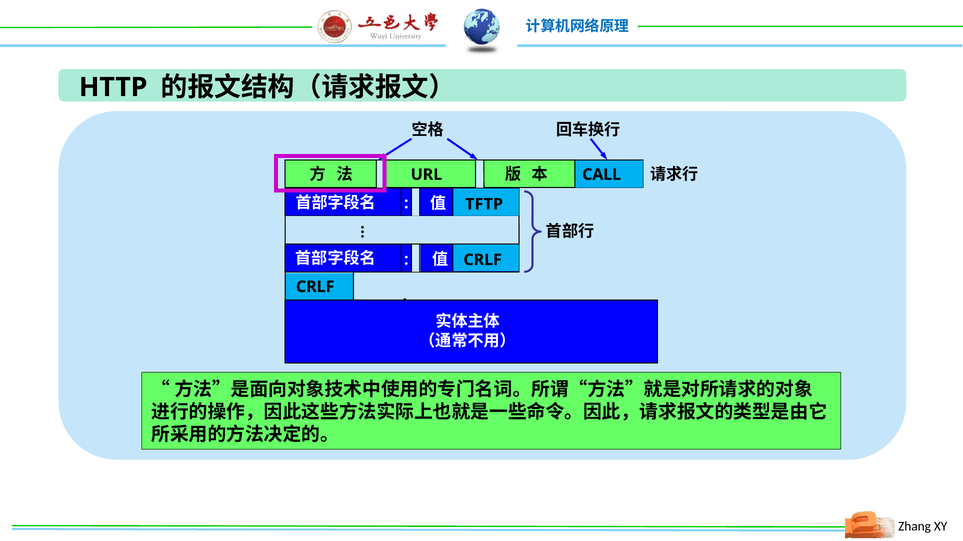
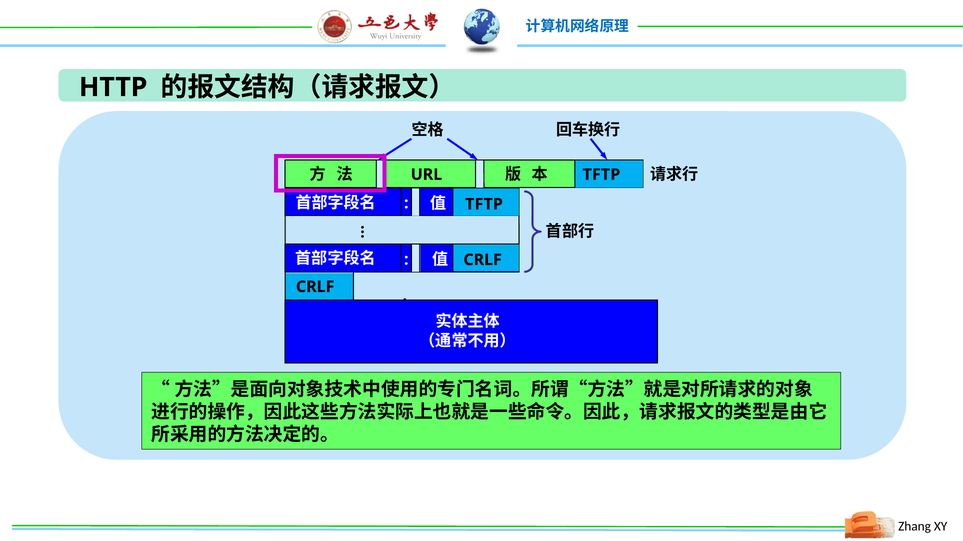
CALL: CALL -> TFTP (601, 175)
